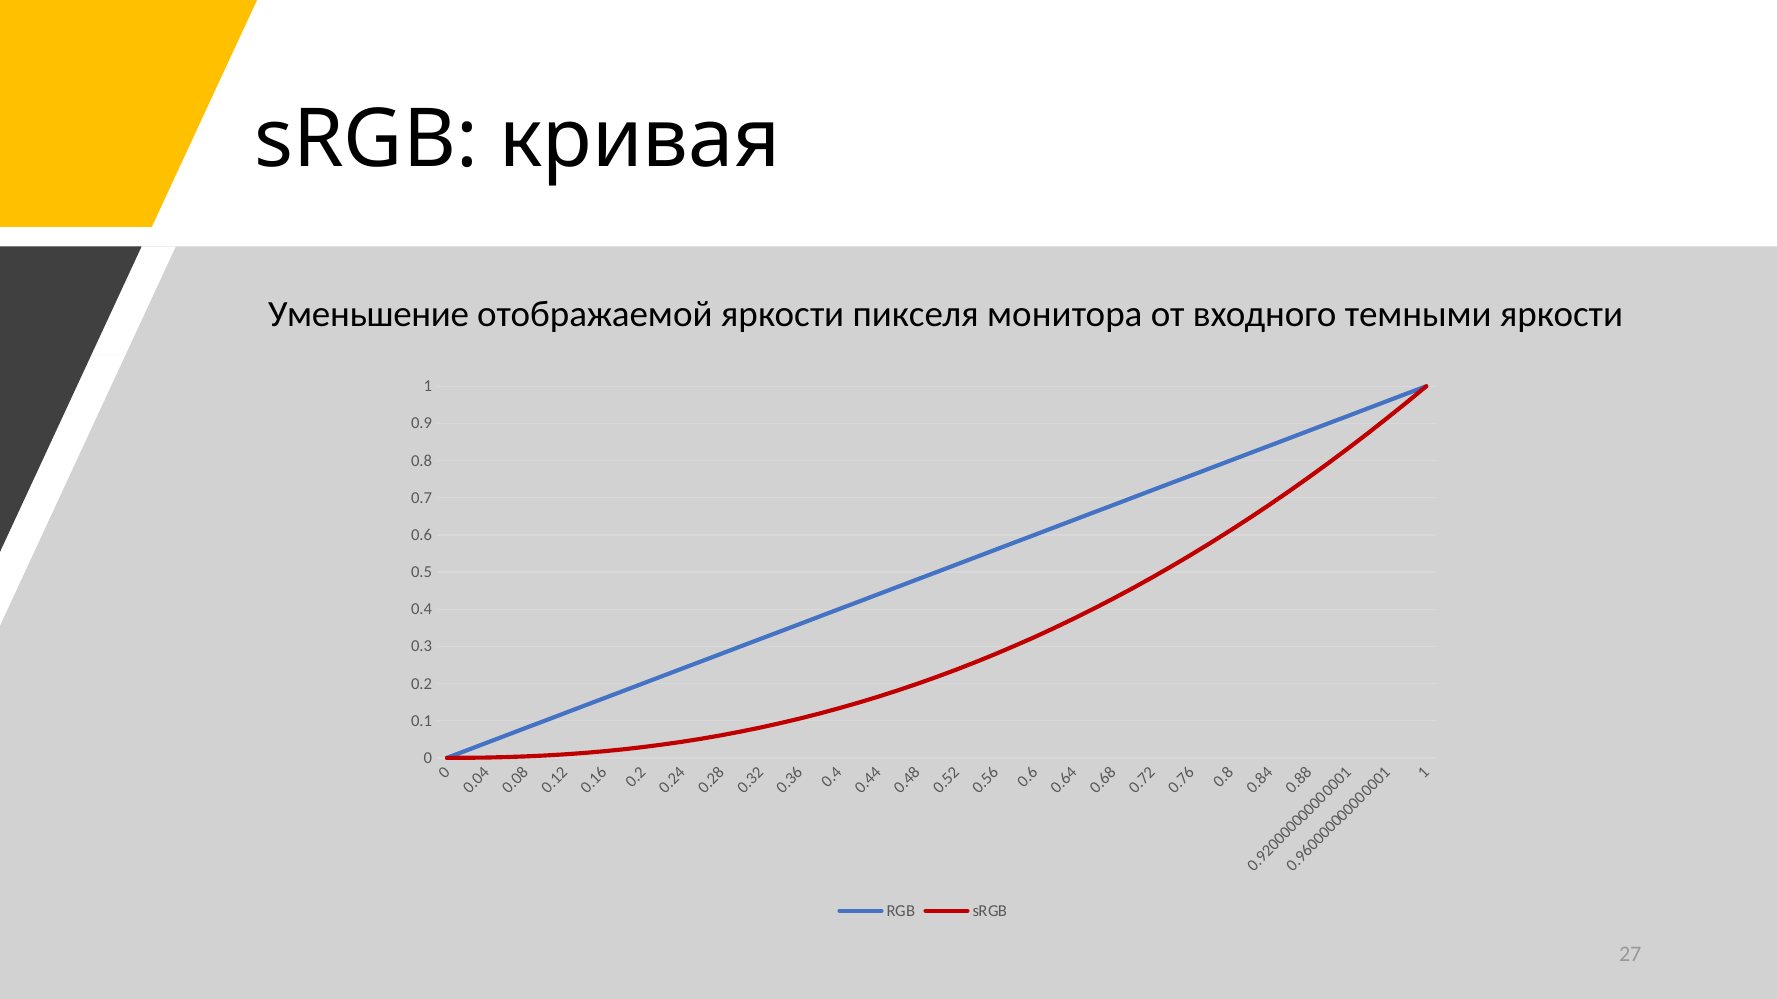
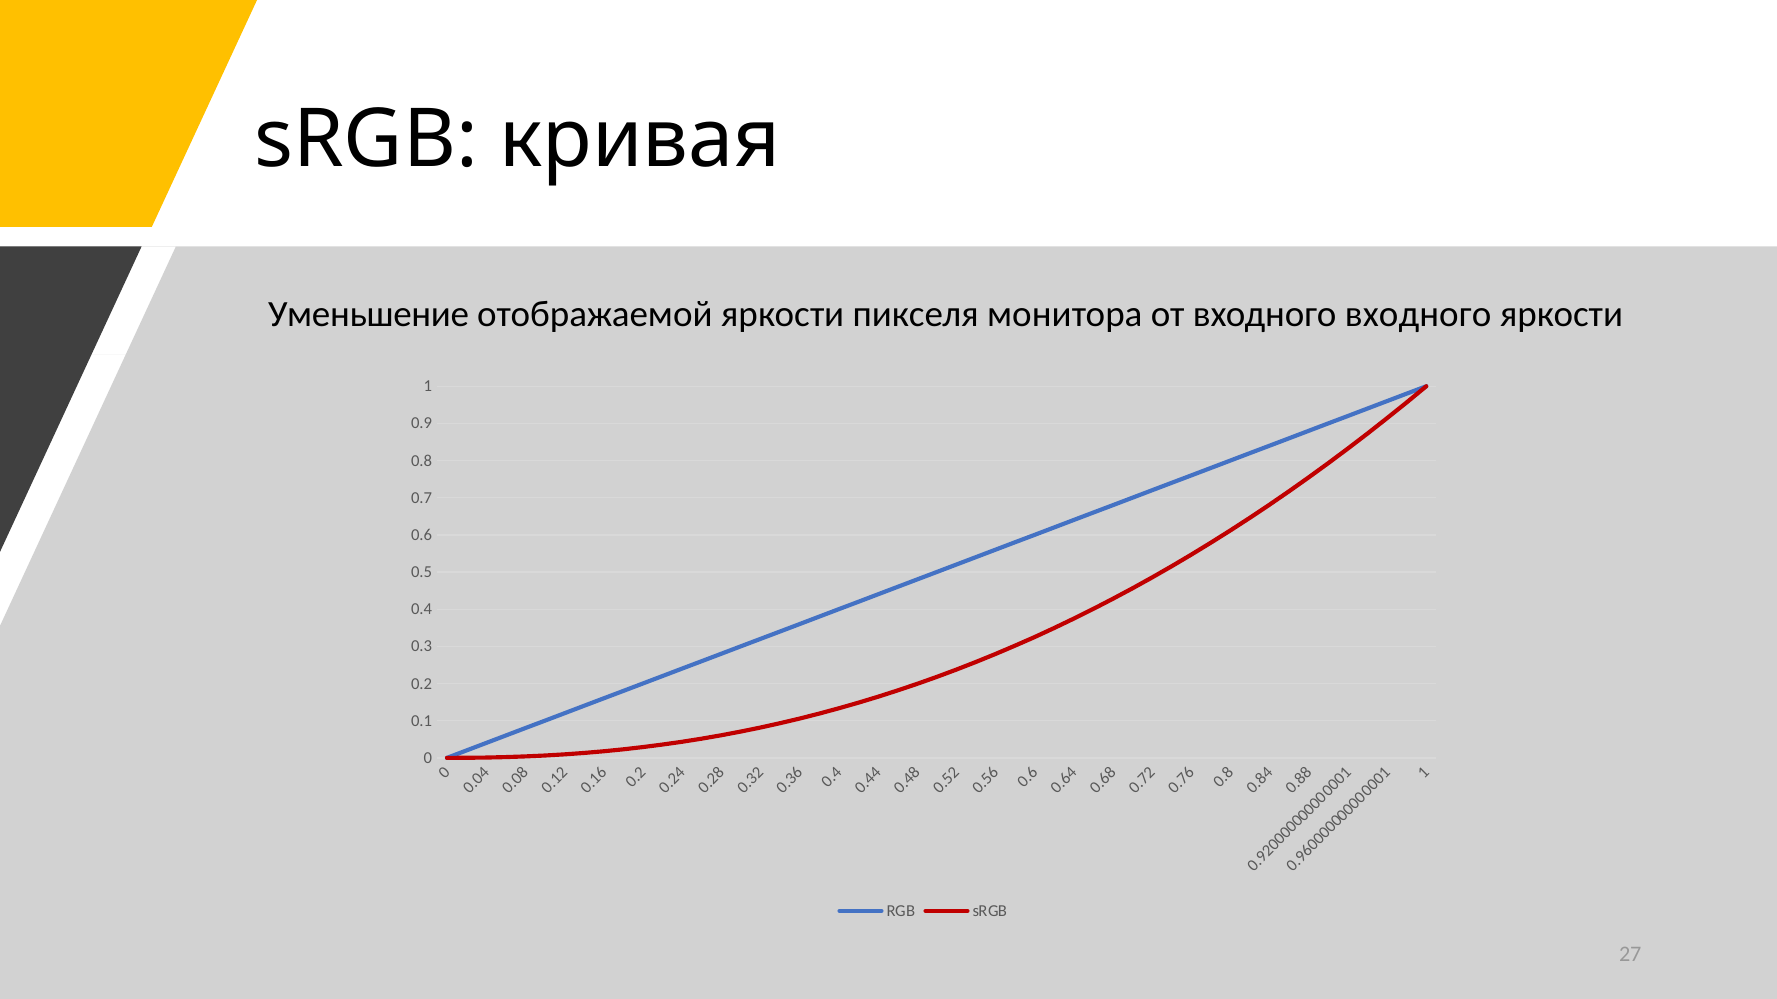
входного темными: темными -> входного (1418, 315)
